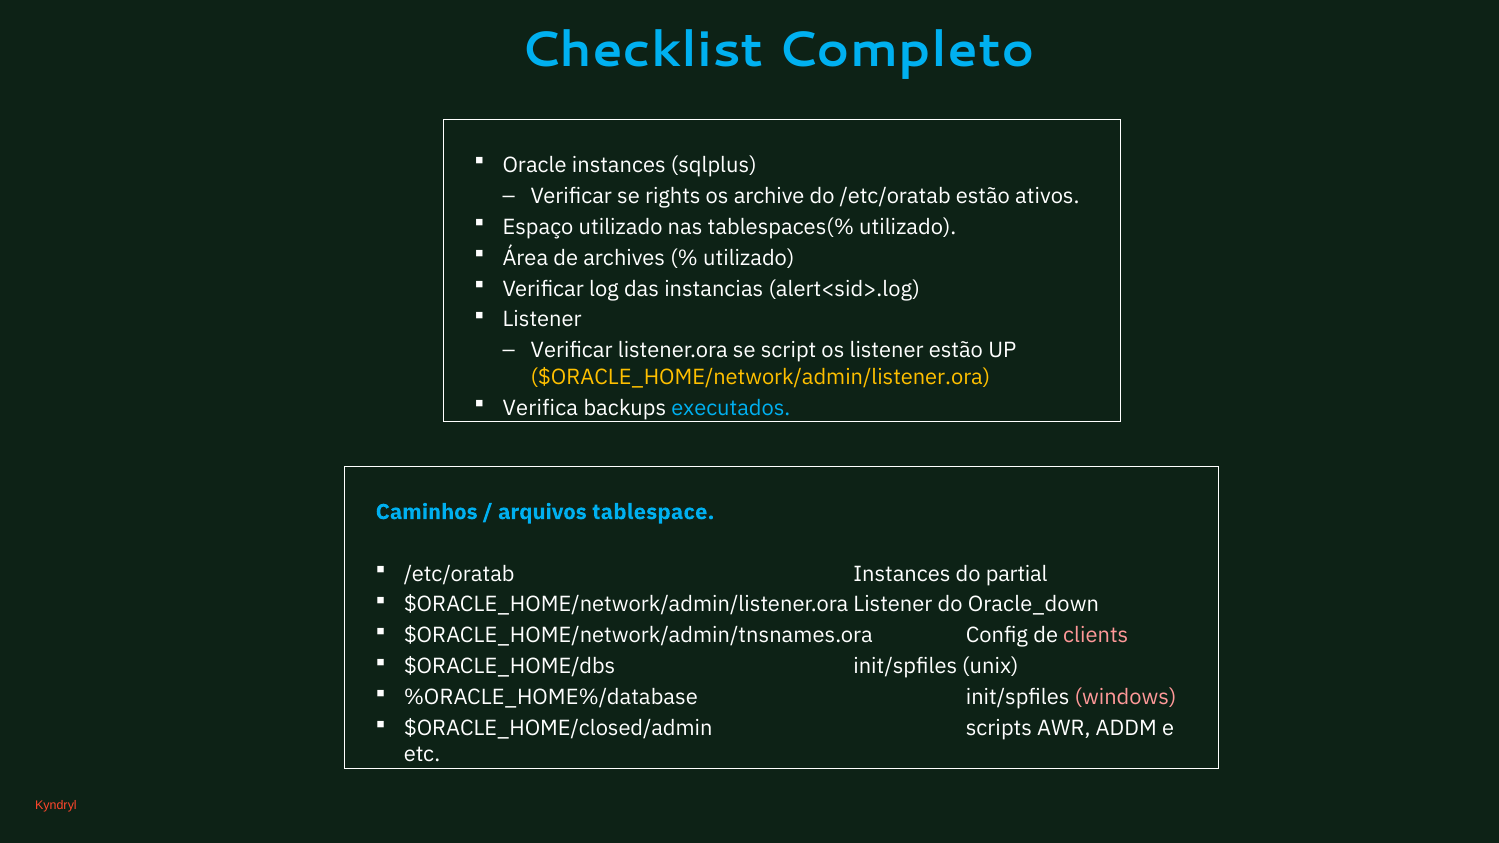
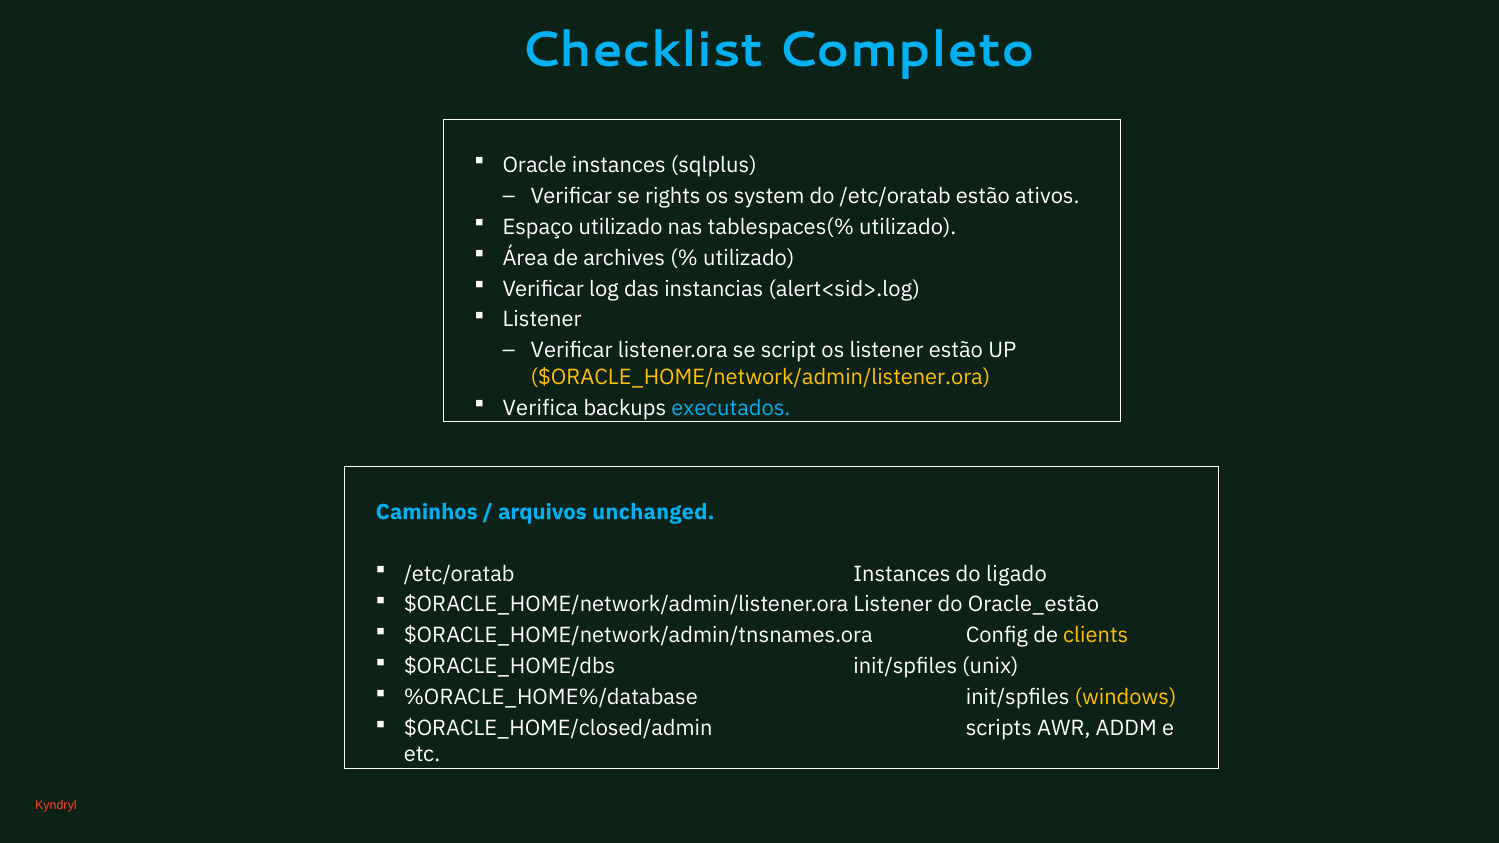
archive: archive -> system (769, 196)
tablespace: tablespace -> unchanged (653, 512)
partial: partial -> ligado (1016, 574)
Oracle_down: Oracle_down -> Oracle_estão (1033, 605)
clients colour: pink -> yellow (1096, 636)
windows colour: pink -> yellow (1126, 698)
